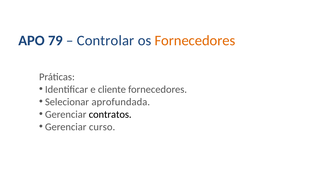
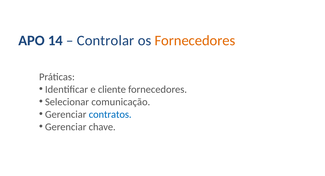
79: 79 -> 14 (55, 41)
aprofundada: aprofundada -> comunicação (121, 102)
contratos colour: black -> blue (110, 115)
curso: curso -> chave (102, 127)
